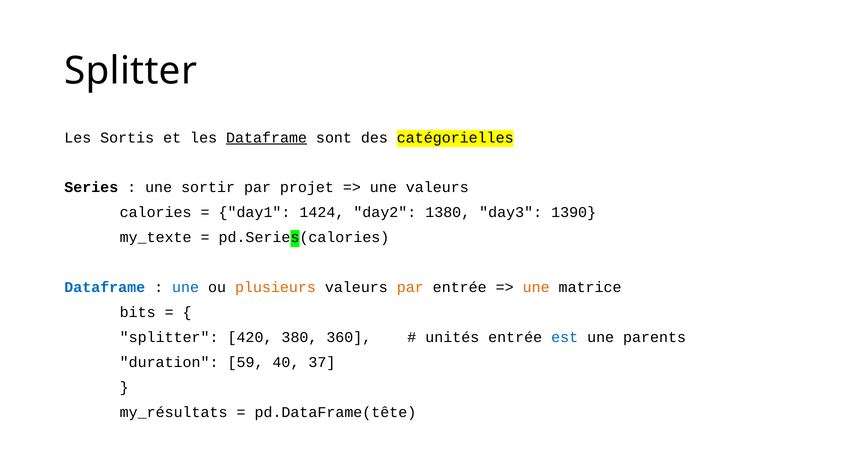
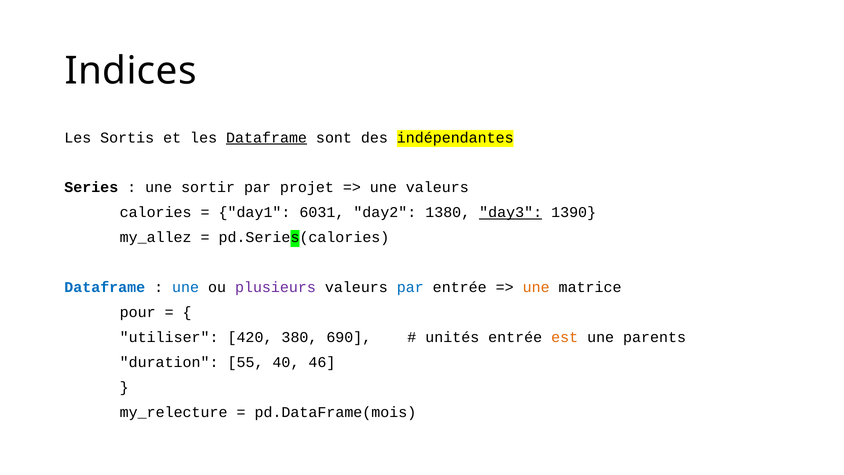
Splitter: Splitter -> Indices (131, 71)
catégorielles: catégorielles -> indépendantes (455, 138)
1424: 1424 -> 6031 (322, 212)
day3 underline: none -> present (511, 212)
my_texte: my_texte -> my_allez (156, 237)
plusieurs colour: orange -> purple (275, 287)
par colour: orange -> blue (410, 287)
bits: bits -> pour (138, 312)
splitter: splitter -> utiliser (169, 337)
360: 360 -> 690 (349, 337)
est colour: blue -> orange (565, 337)
59: 59 -> 55 (246, 362)
37: 37 -> 46 (322, 362)
my_résultats: my_résultats -> my_relecture (174, 412)
pd.DataFrame(tête: pd.DataFrame(tête -> pd.DataFrame(mois (335, 412)
